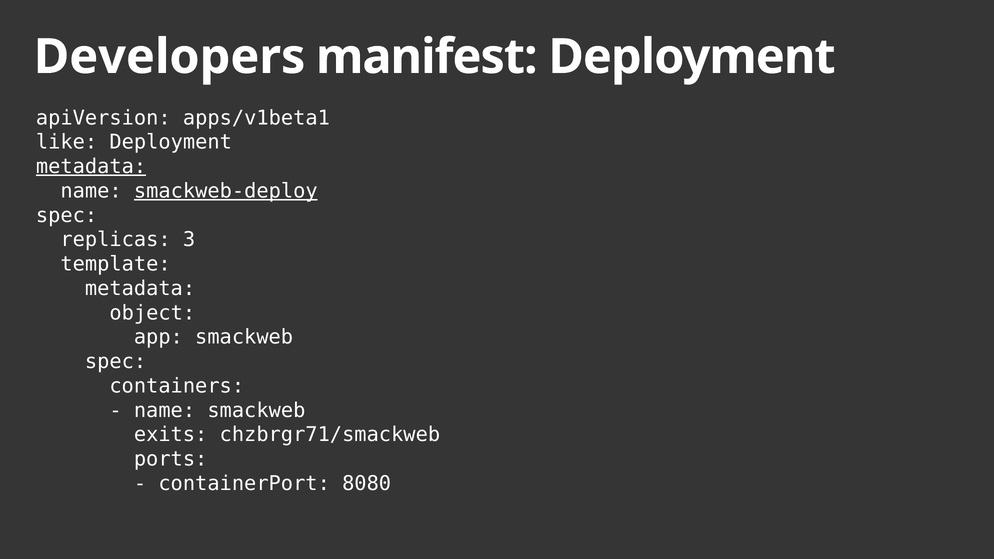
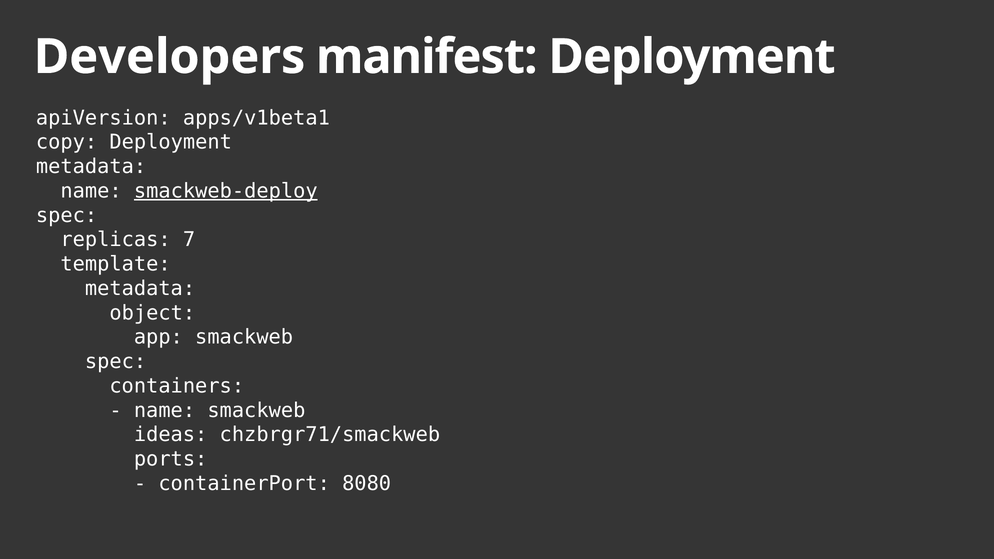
like: like -> copy (67, 142)
metadata underline: present -> none (91, 167)
3: 3 -> 7 (189, 240)
exits: exits -> ideas (171, 435)
